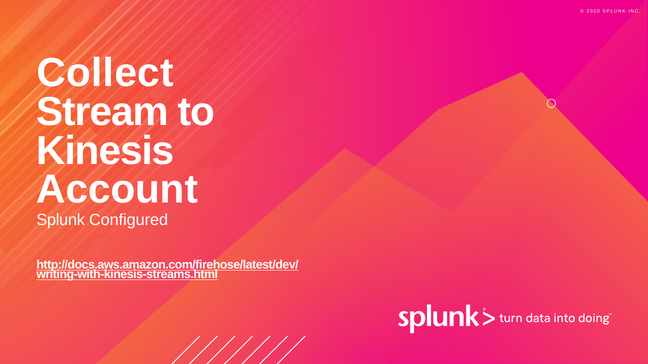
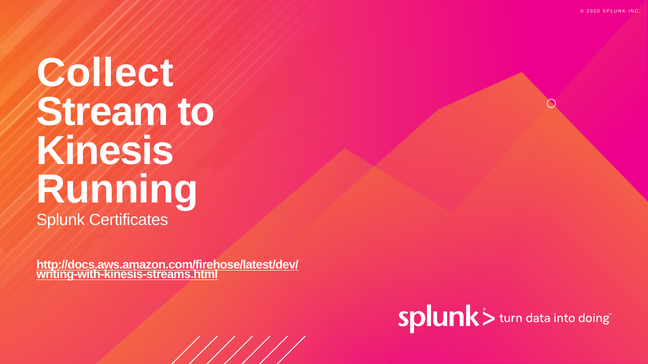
Account: Account -> Running (117, 190)
Configured: Configured -> Certificates (129, 220)
